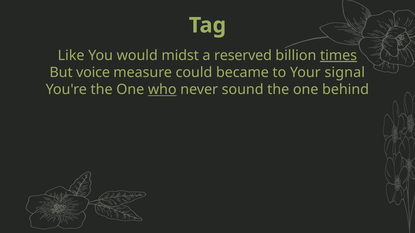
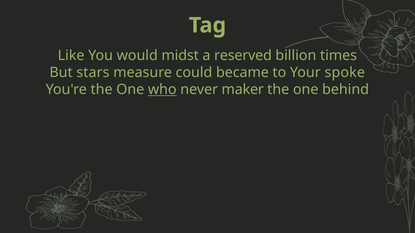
times underline: present -> none (339, 55)
voice: voice -> stars (93, 73)
signal: signal -> spoke (345, 73)
sound: sound -> maker (243, 90)
